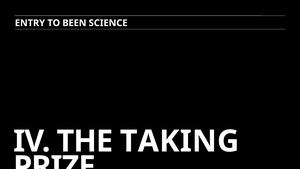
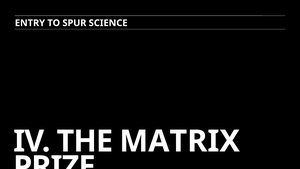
BEEN: BEEN -> SPUR (74, 23)
TAKING: TAKING -> MATRIX (180, 141)
